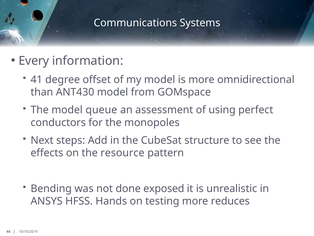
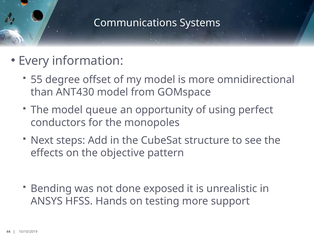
41: 41 -> 55 (37, 79)
assessment: assessment -> opportunity (164, 110)
resource: resource -> objective (123, 153)
reduces: reduces -> support (230, 201)
